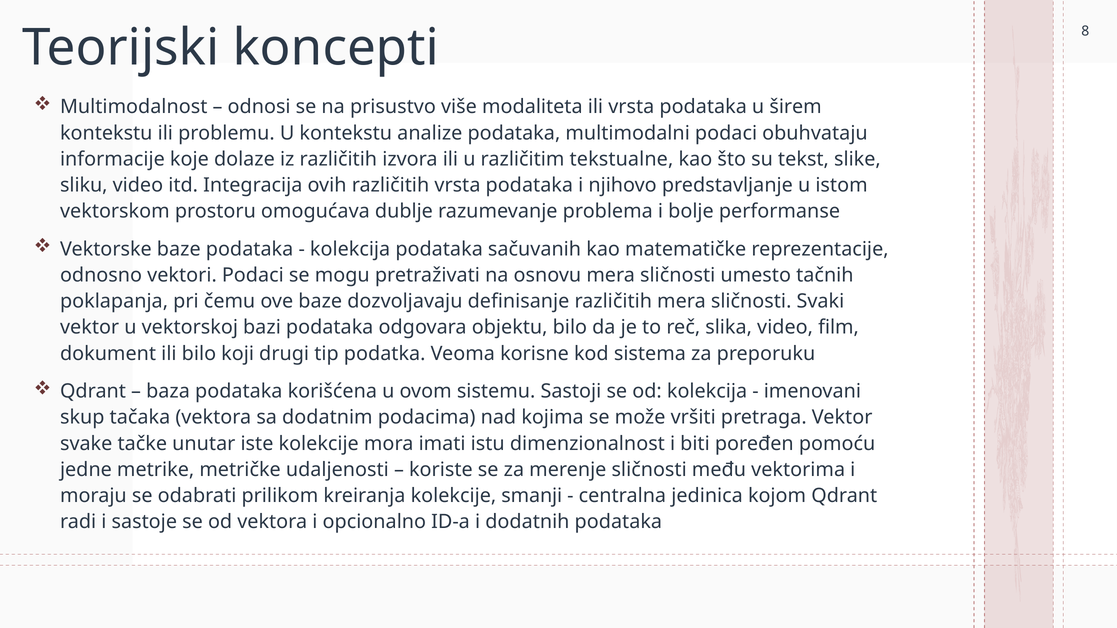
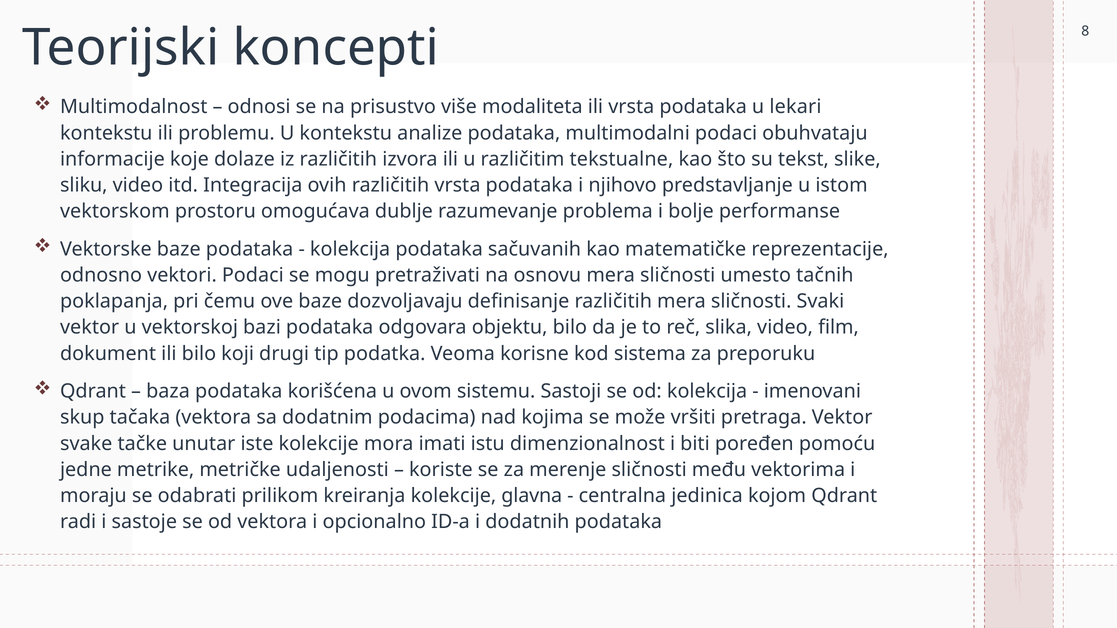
širem: širem -> lekari (795, 107)
smanji: smanji -> glavna (532, 496)
